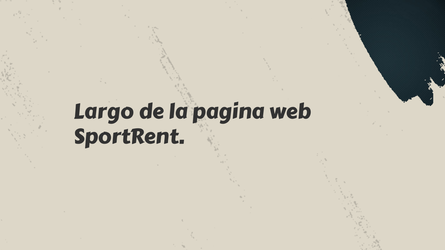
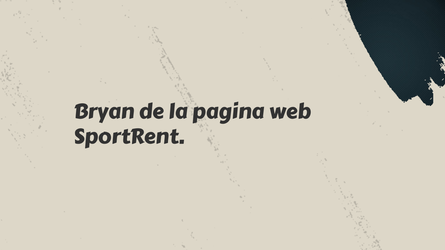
Largo: Largo -> Bryan (104, 112)
